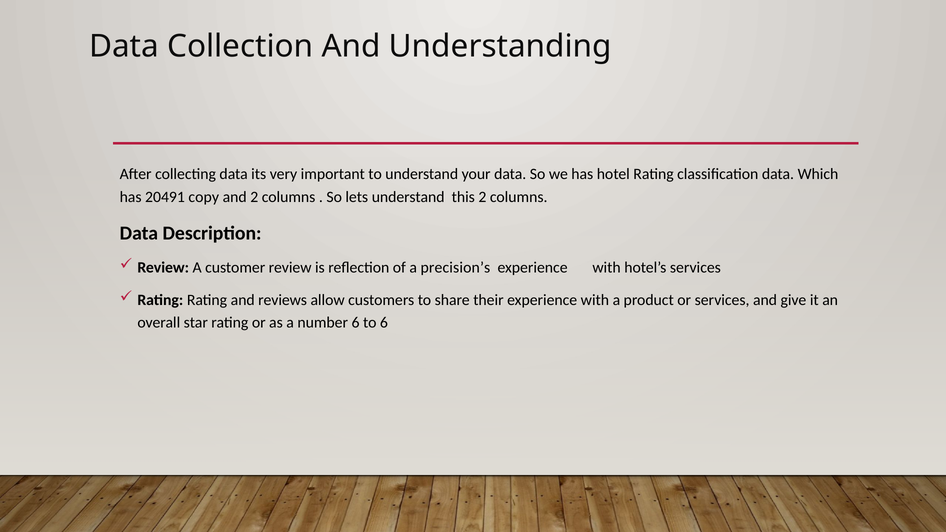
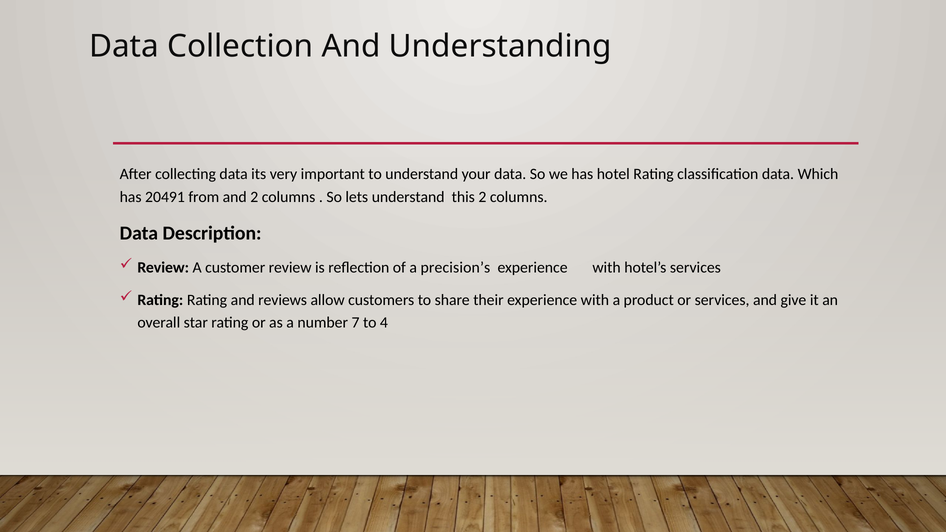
copy: copy -> from (204, 197)
number 6: 6 -> 7 (355, 323)
to 6: 6 -> 4 (384, 323)
